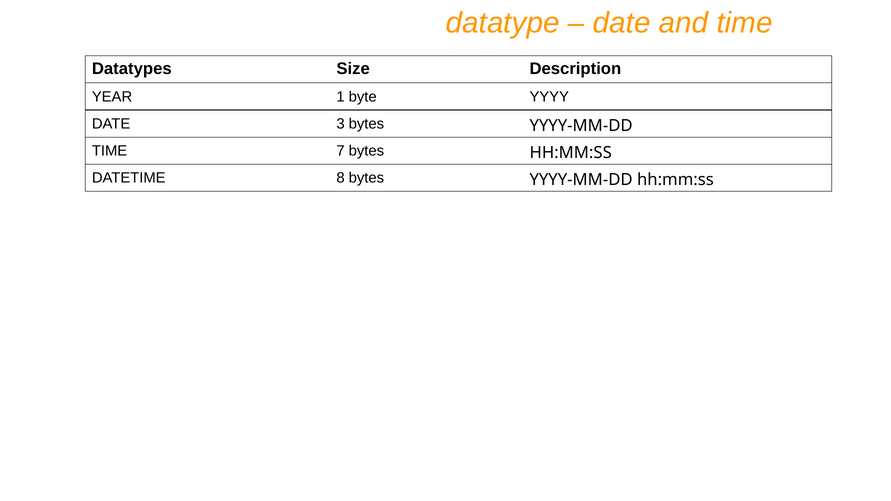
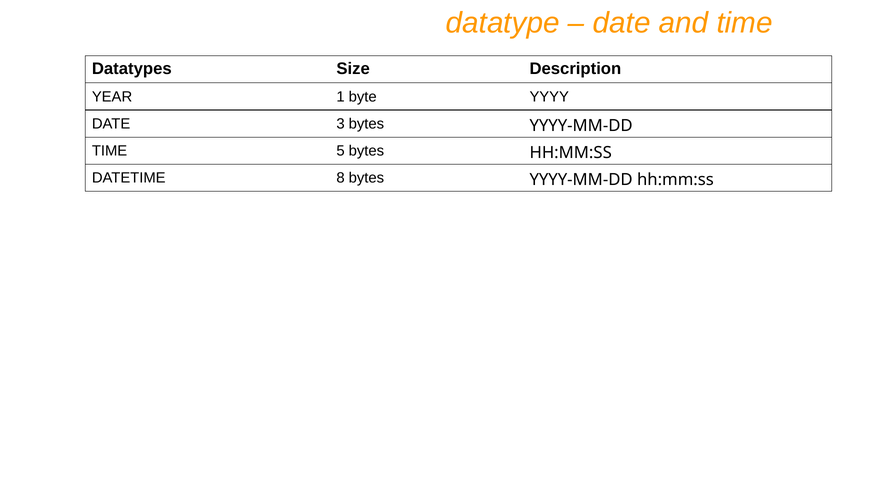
7: 7 -> 5 (341, 151)
